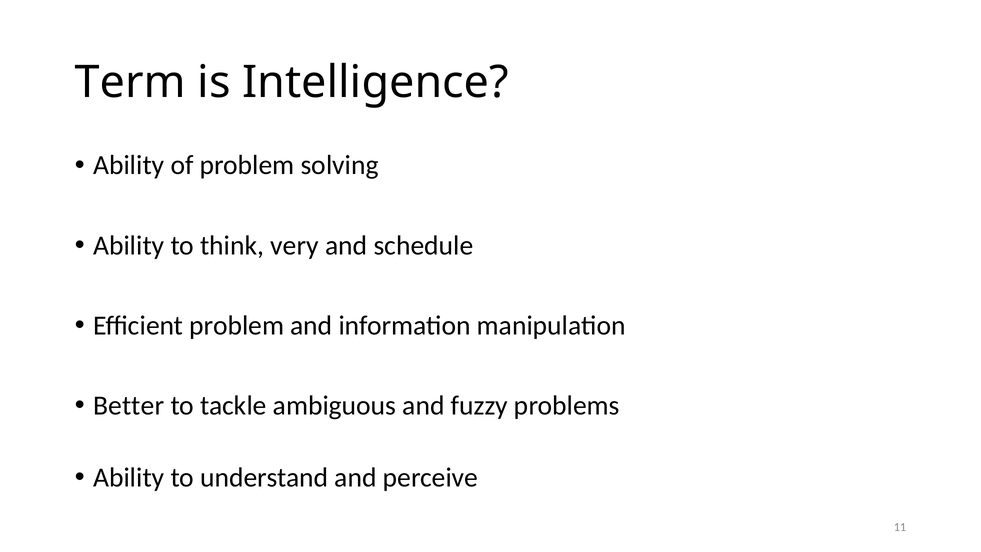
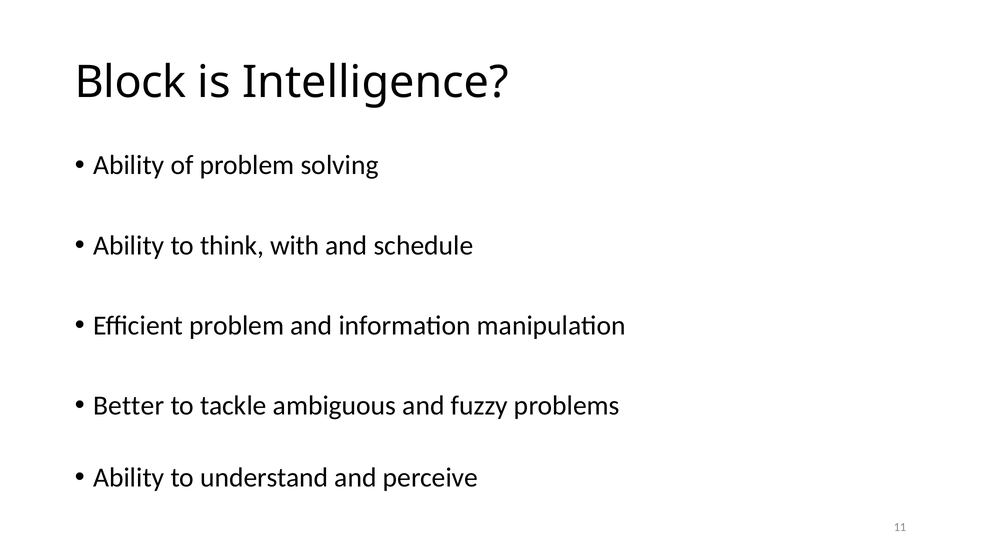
Term: Term -> Block (131, 82)
very: very -> with (295, 245)
